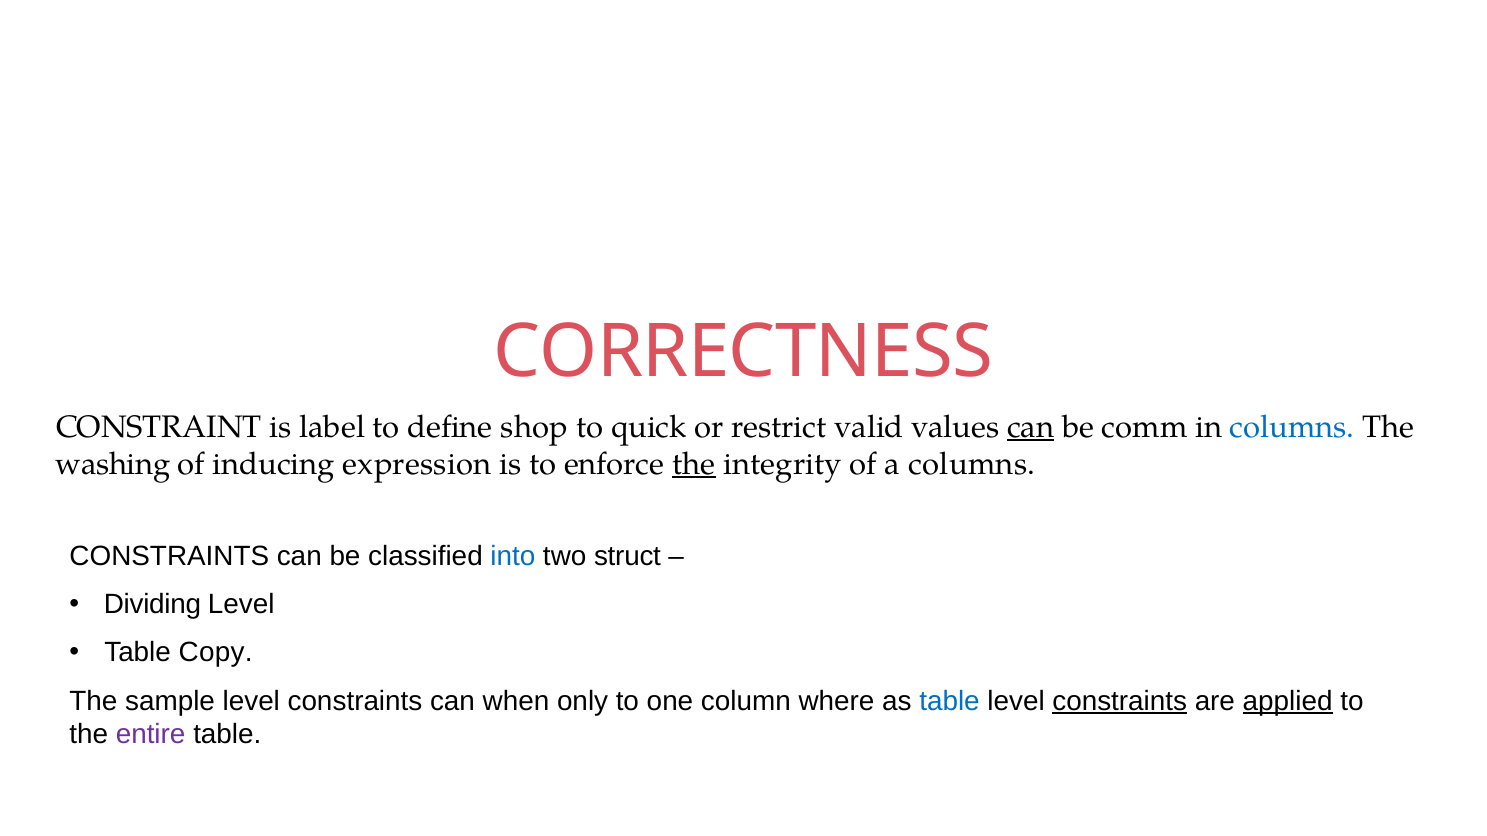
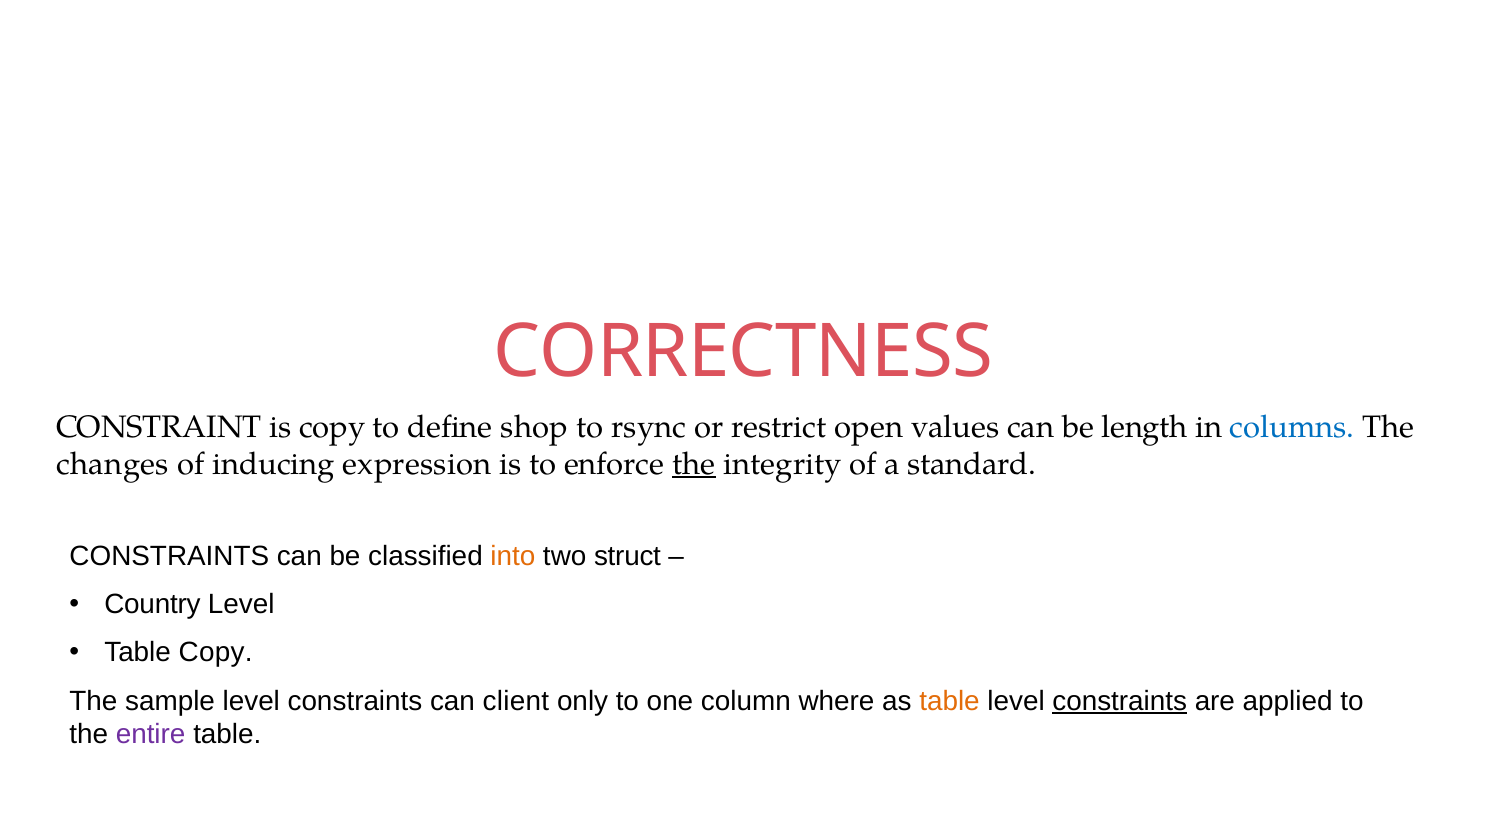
is label: label -> copy (332, 427)
quick: quick -> rsync (649, 427)
valid: valid -> open (869, 427)
can underline: present -> none (1031, 427)
comm: comm -> length (1145, 427)
washing: washing -> changes (113, 464)
a columns: columns -> standard (972, 464)
into colour: blue -> orange (513, 556)
Dividing: Dividing -> Country (152, 605)
when: when -> client (516, 701)
table colour: blue -> orange (950, 701)
applied underline: present -> none (1288, 701)
